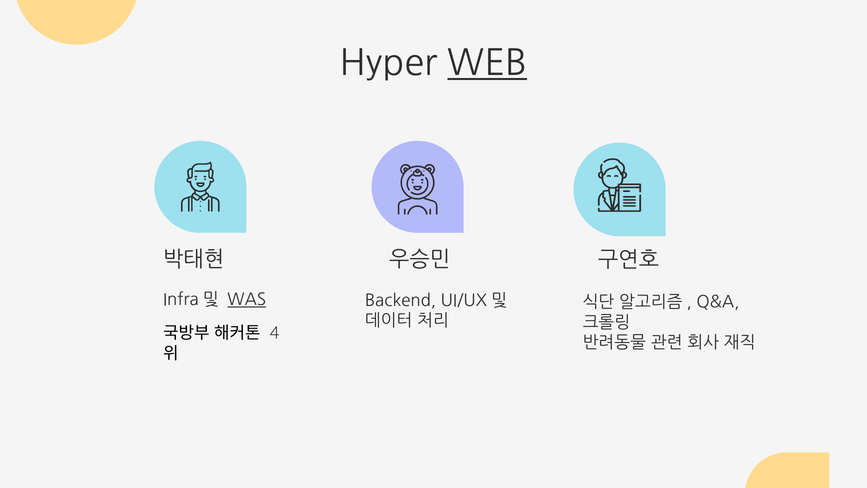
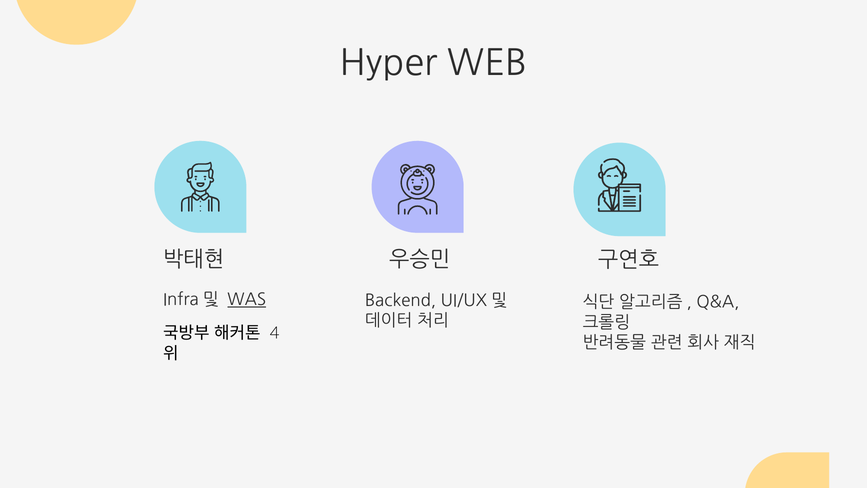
WEB underline: present -> none (487, 63)
